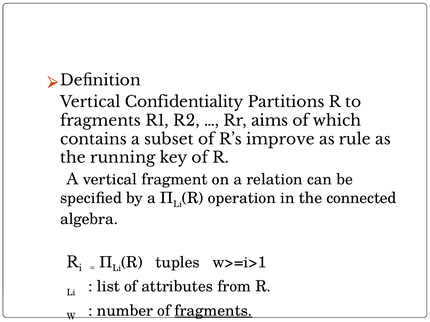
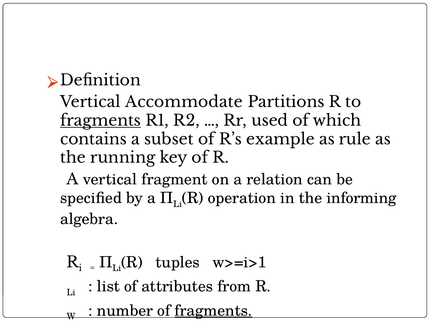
Confidentiality: Confidentiality -> Accommodate (184, 102)
fragments underline: none -> present (101, 121)
aims: aims -> used (270, 121)
improve: improve -> example (280, 139)
connected: connected -> informing (361, 198)
